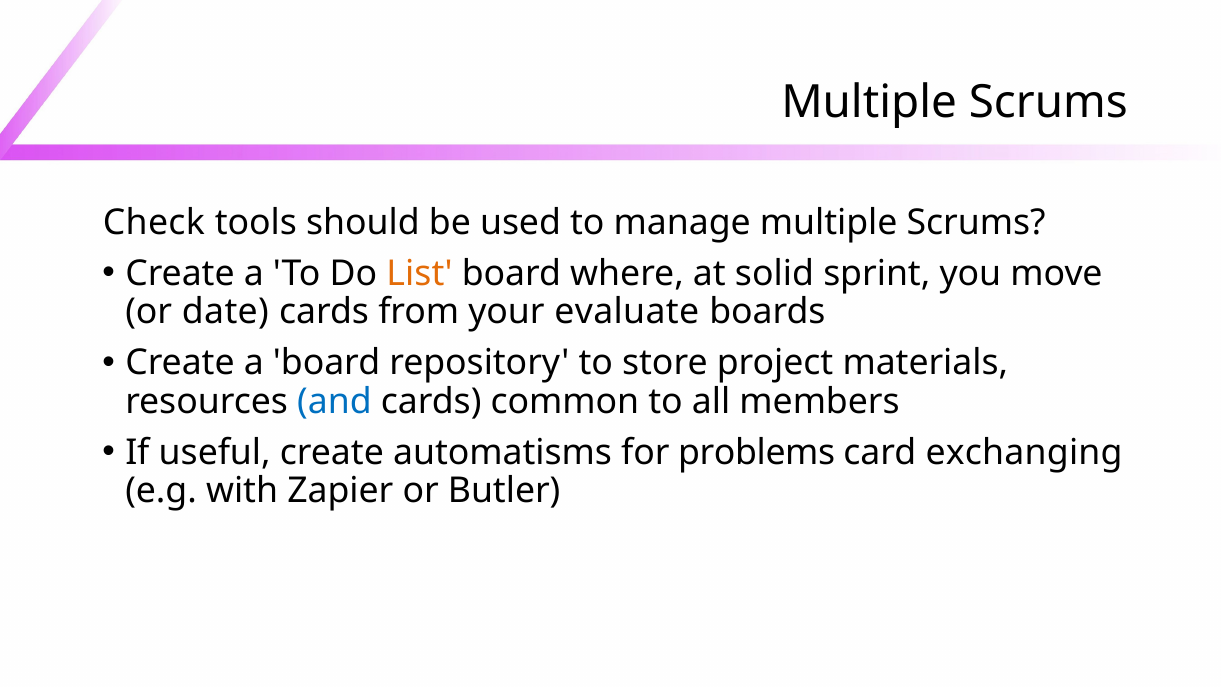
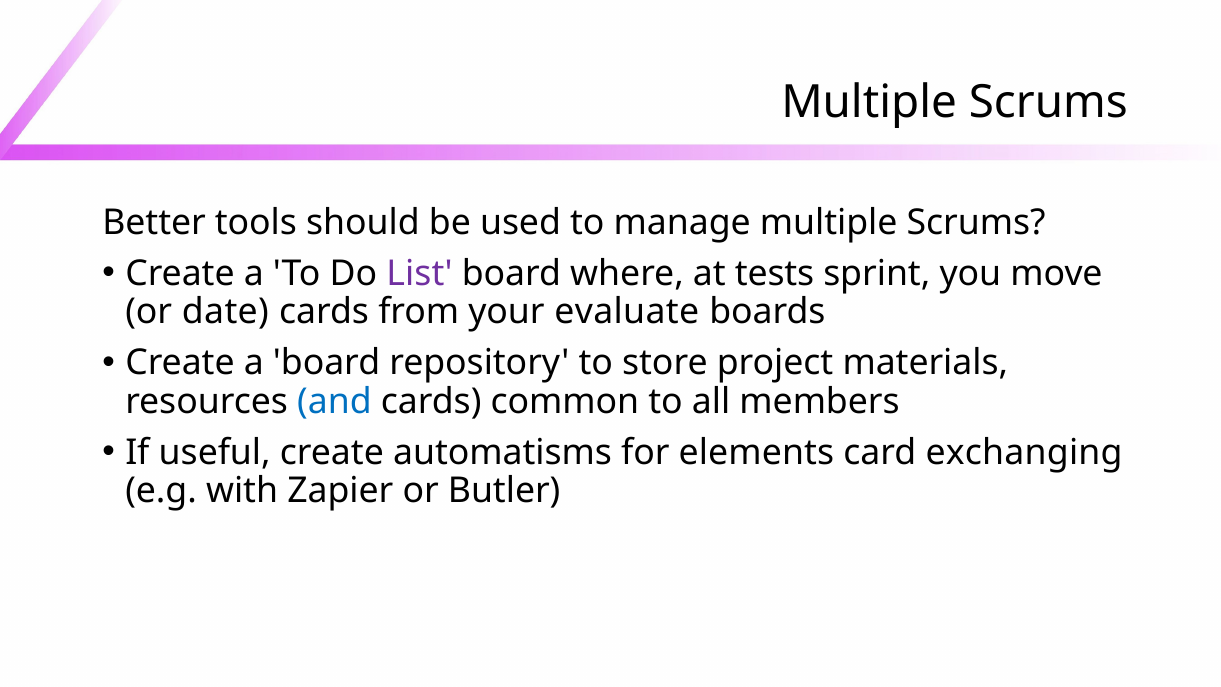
Check: Check -> Better (154, 222)
List colour: orange -> purple (419, 273)
solid: solid -> tests (775, 273)
problems: problems -> elements (756, 452)
